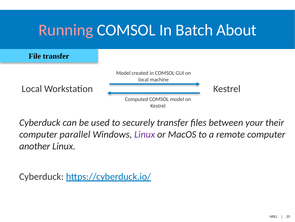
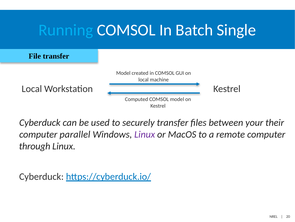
Running colour: pink -> light blue (66, 30)
About: About -> Single (236, 30)
another: another -> through (35, 146)
